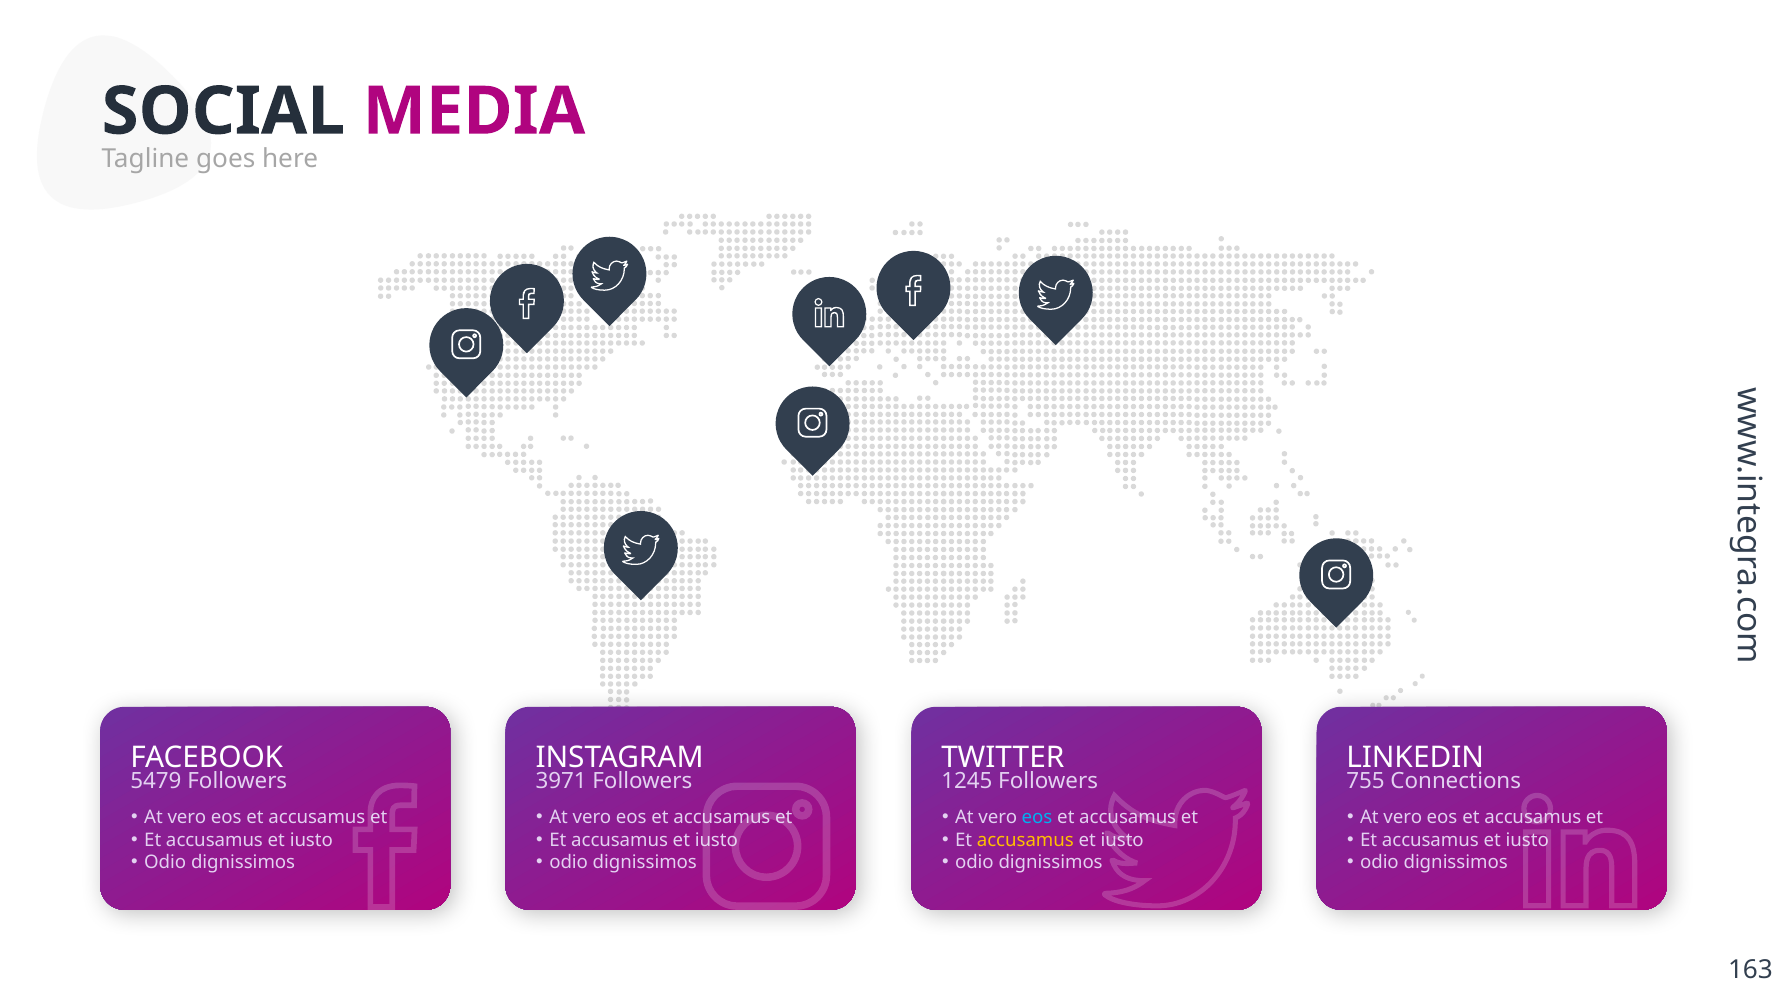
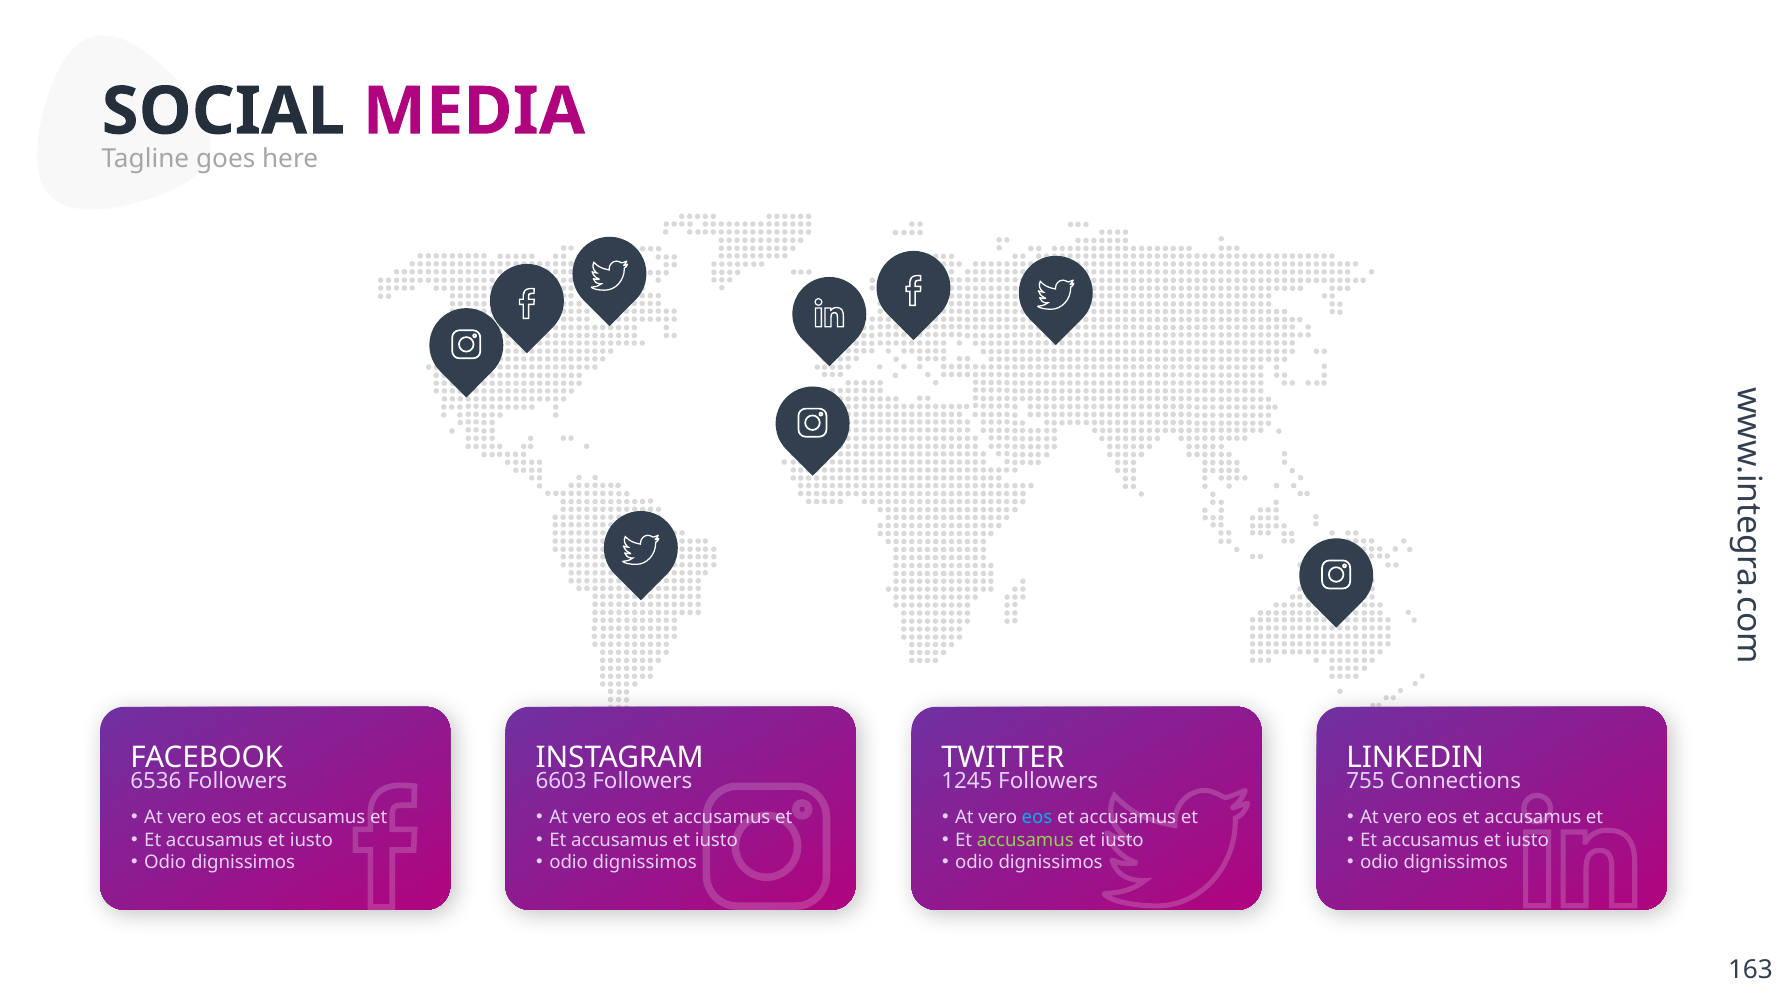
5479: 5479 -> 6536 (156, 781)
3971: 3971 -> 6603 (561, 781)
accusamus colour: yellow -> light green (1025, 840)
